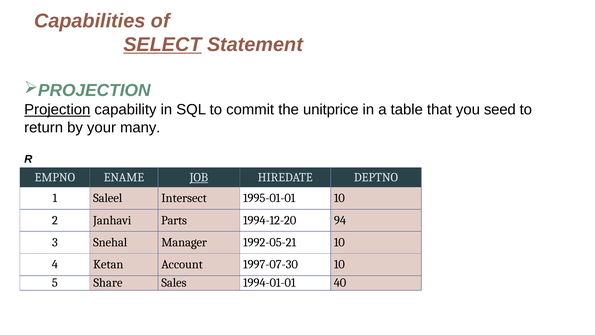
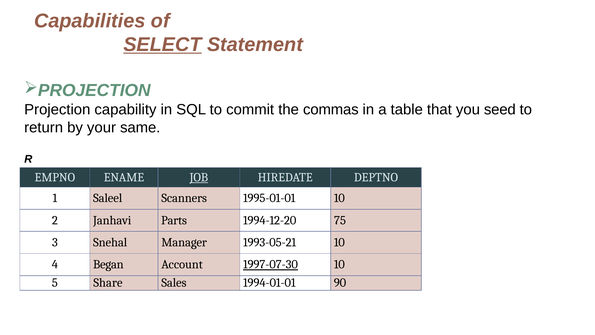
Projection underline: present -> none (57, 110)
unitprice: unitprice -> commas (331, 110)
many: many -> same (140, 127)
Intersect: Intersect -> Scanners (184, 198)
94: 94 -> 75 (340, 220)
1992-05-21: 1992-05-21 -> 1993-05-21 (270, 242)
Ketan: Ketan -> Began (108, 264)
1997-07-30 underline: none -> present (270, 264)
40: 40 -> 90 (340, 283)
